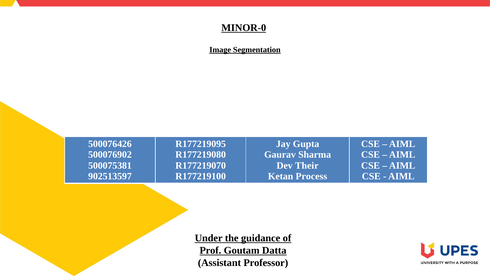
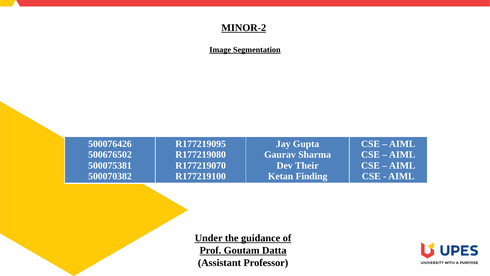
MINOR-0: MINOR-0 -> MINOR-2 (244, 28)
500076902: 500076902 -> 500676502 (110, 155)
902513597: 902513597 -> 500070382 (110, 176)
Process: Process -> Finding (311, 176)
